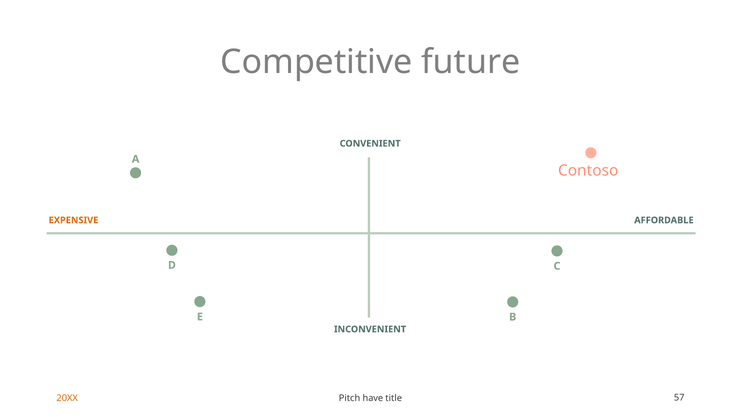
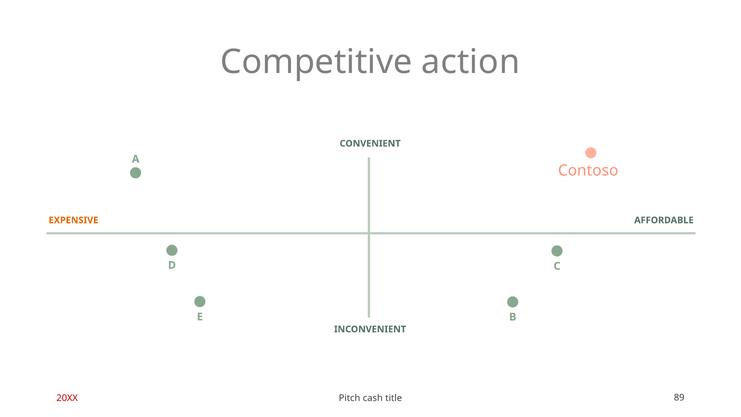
future: future -> action (471, 62)
20XX colour: orange -> red (67, 398)
have: have -> cash (373, 398)
57: 57 -> 89 (679, 397)
